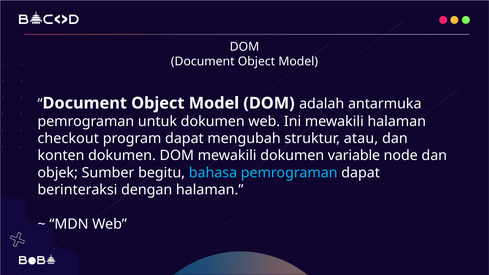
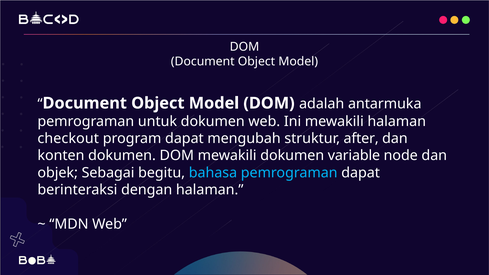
atau: atau -> after (361, 138)
Sumber: Sumber -> Sebagai (108, 173)
